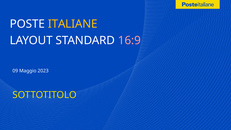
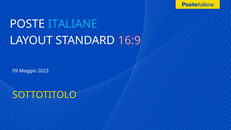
ITALIANE colour: yellow -> light blue (73, 24)
